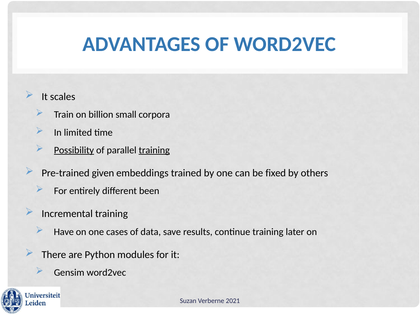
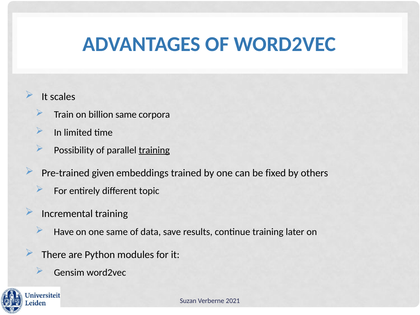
billion small: small -> same (126, 115)
Possibility underline: present -> none (74, 150)
been: been -> topic (149, 191)
one cases: cases -> same (117, 232)
